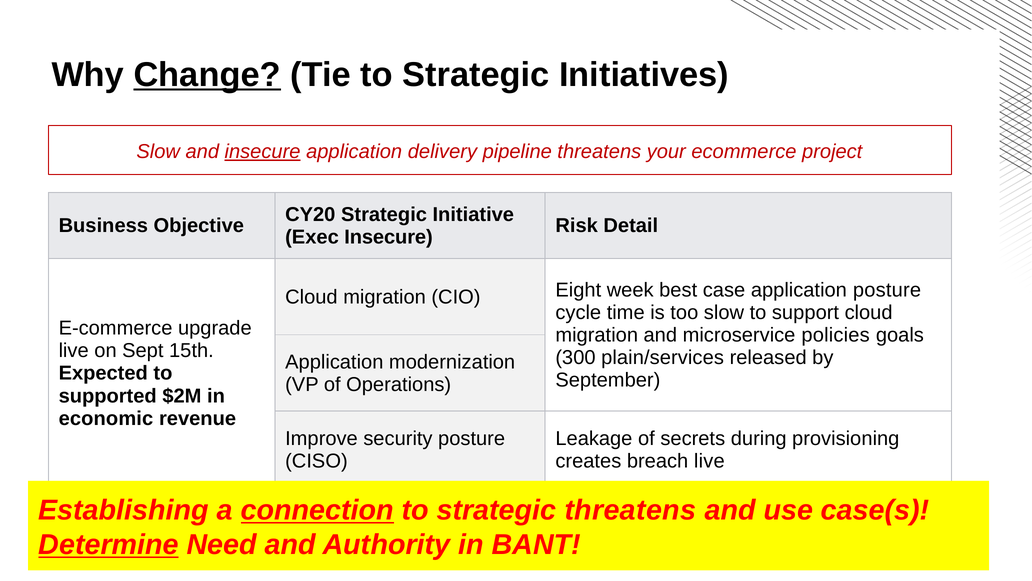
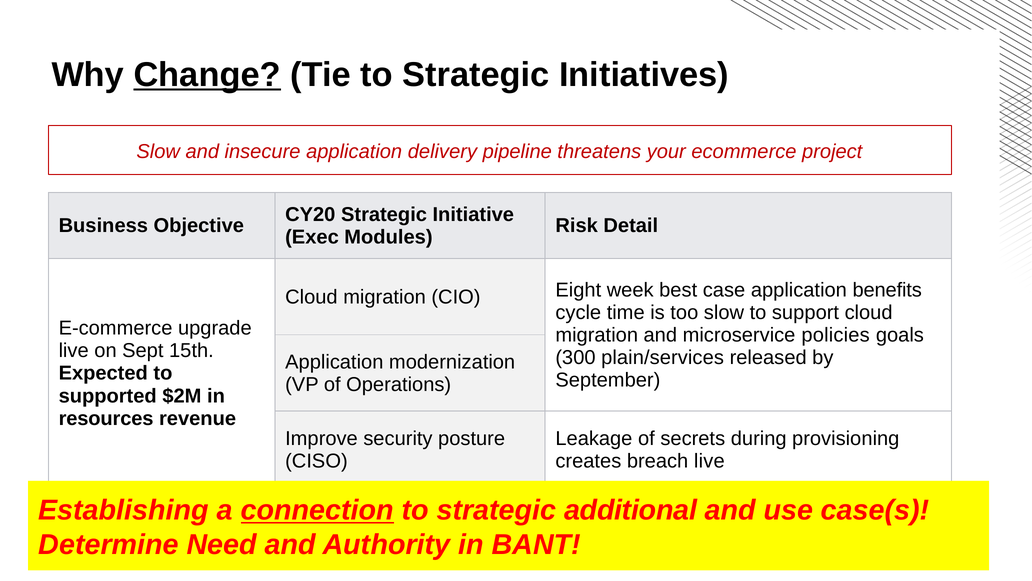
insecure underline: present -> none (263, 151)
Exec Insecure: Insecure -> Modules (388, 237)
application posture: posture -> benefits (887, 290)
economic: economic -> resources (106, 418)
strategic threatens: threatens -> additional (631, 510)
Determine underline: present -> none (109, 544)
